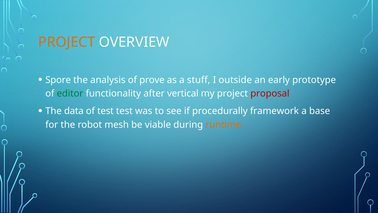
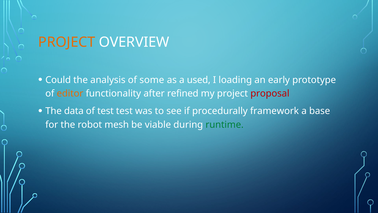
Spore: Spore -> Could (58, 80)
prove: prove -> some (152, 80)
stuff: stuff -> used (199, 80)
outside: outside -> loading (235, 80)
editor colour: green -> orange (70, 93)
vertical: vertical -> refined (183, 93)
runtime colour: orange -> green (225, 125)
